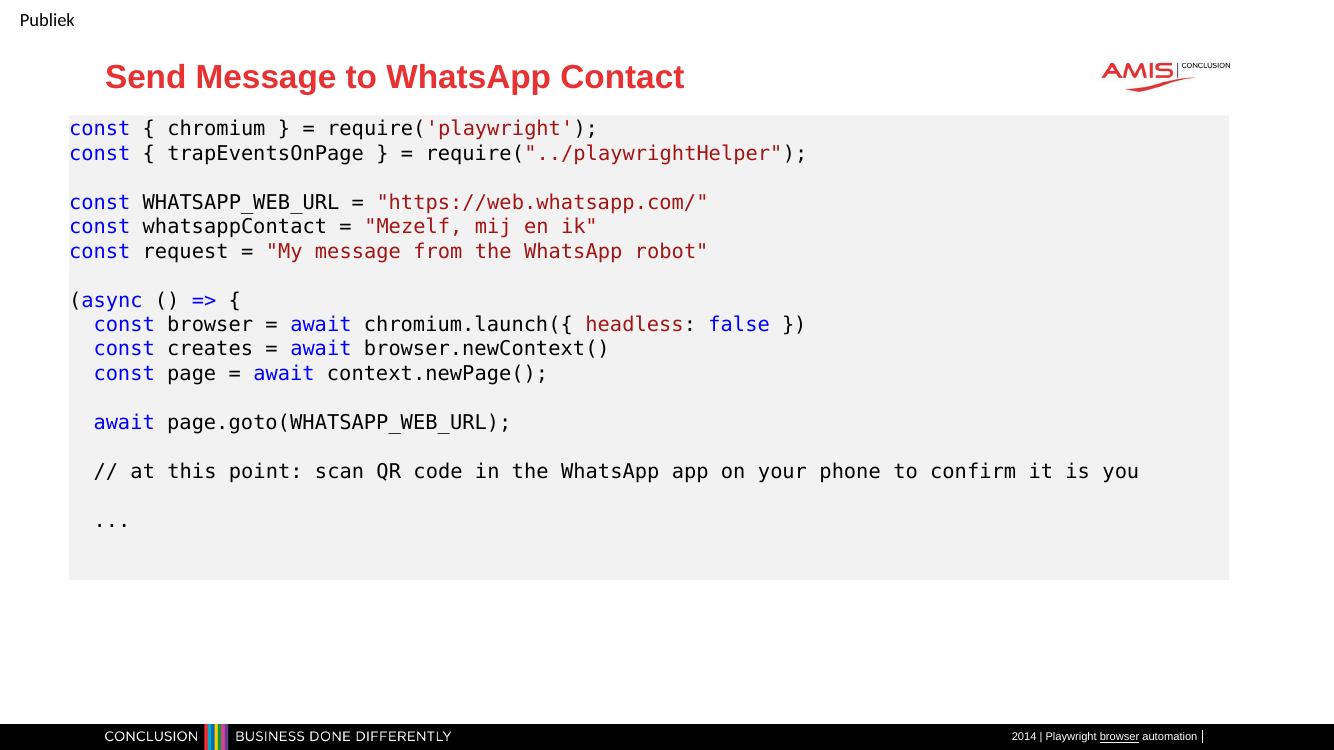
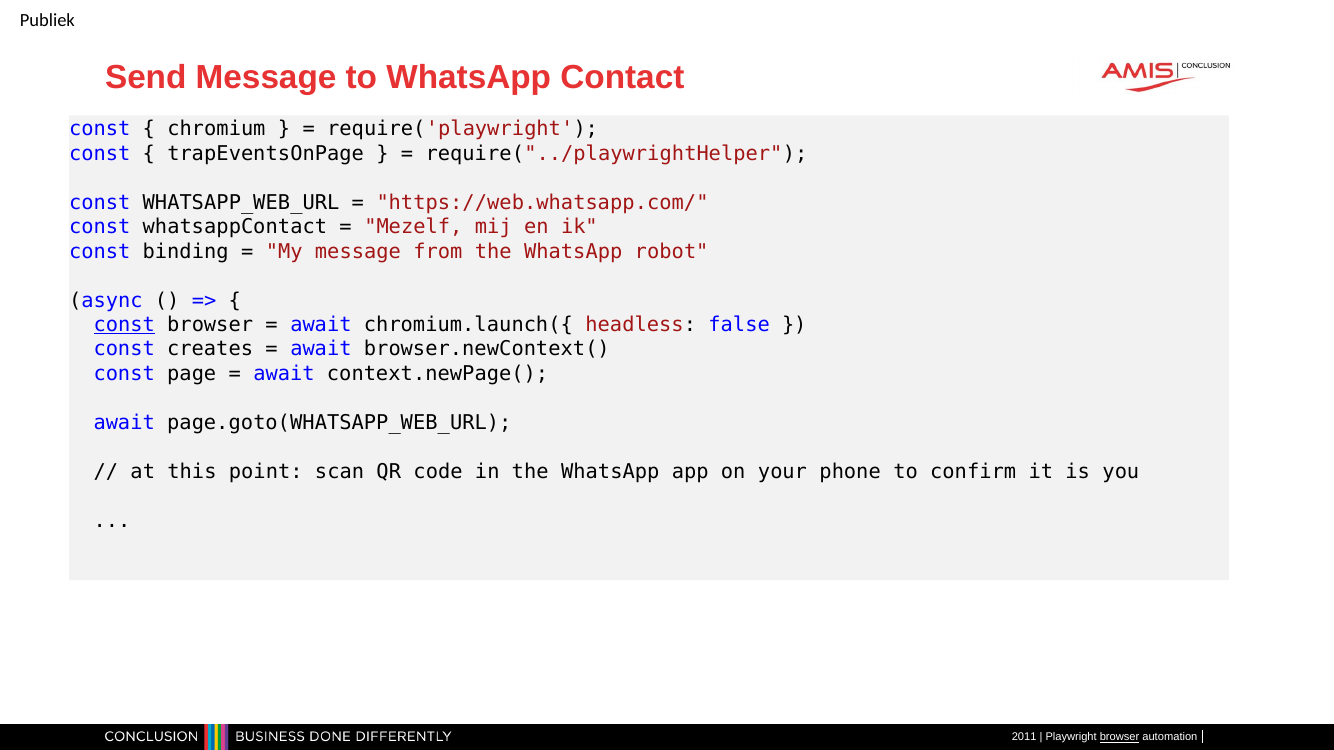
request: request -> binding (186, 252)
const underline: none -> present (124, 325)
2014: 2014 -> 2011 (1024, 737)
